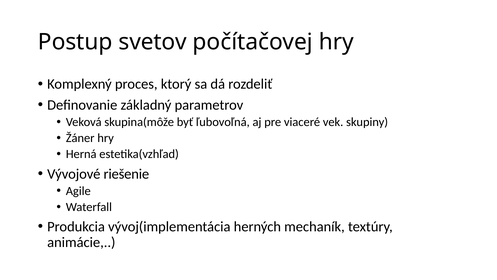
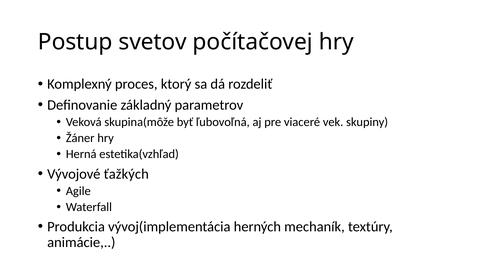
riešenie: riešenie -> ťažkých (126, 174)
